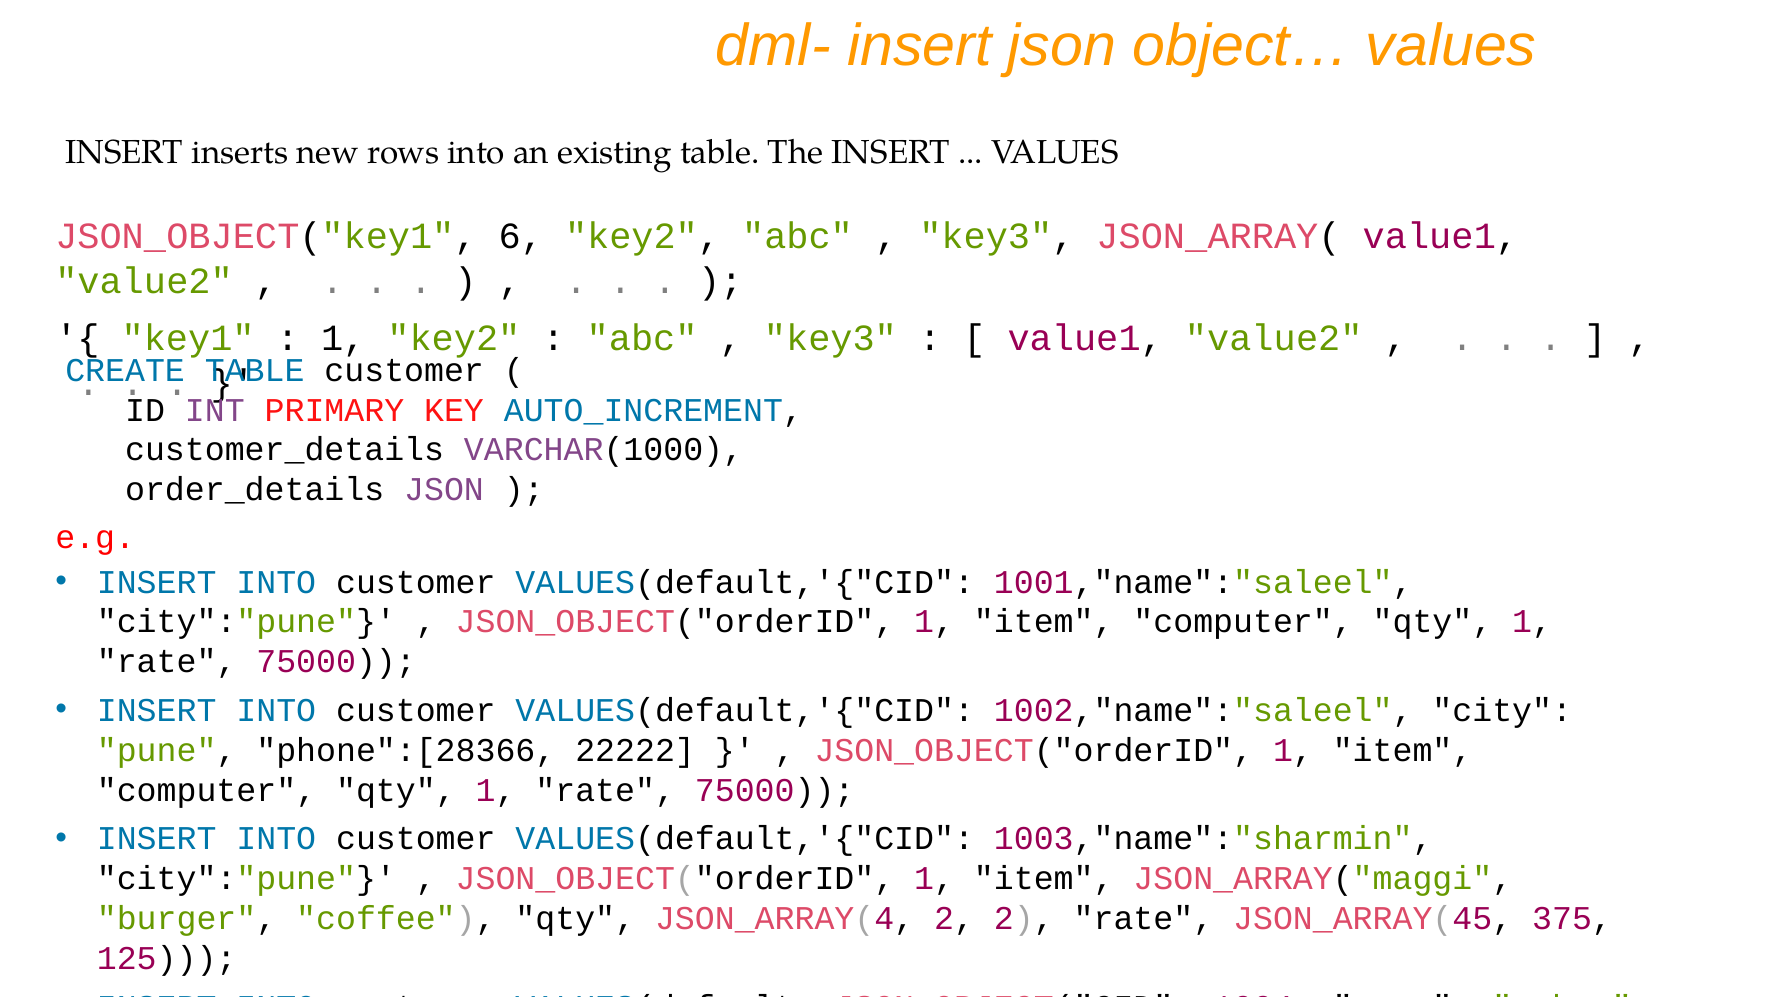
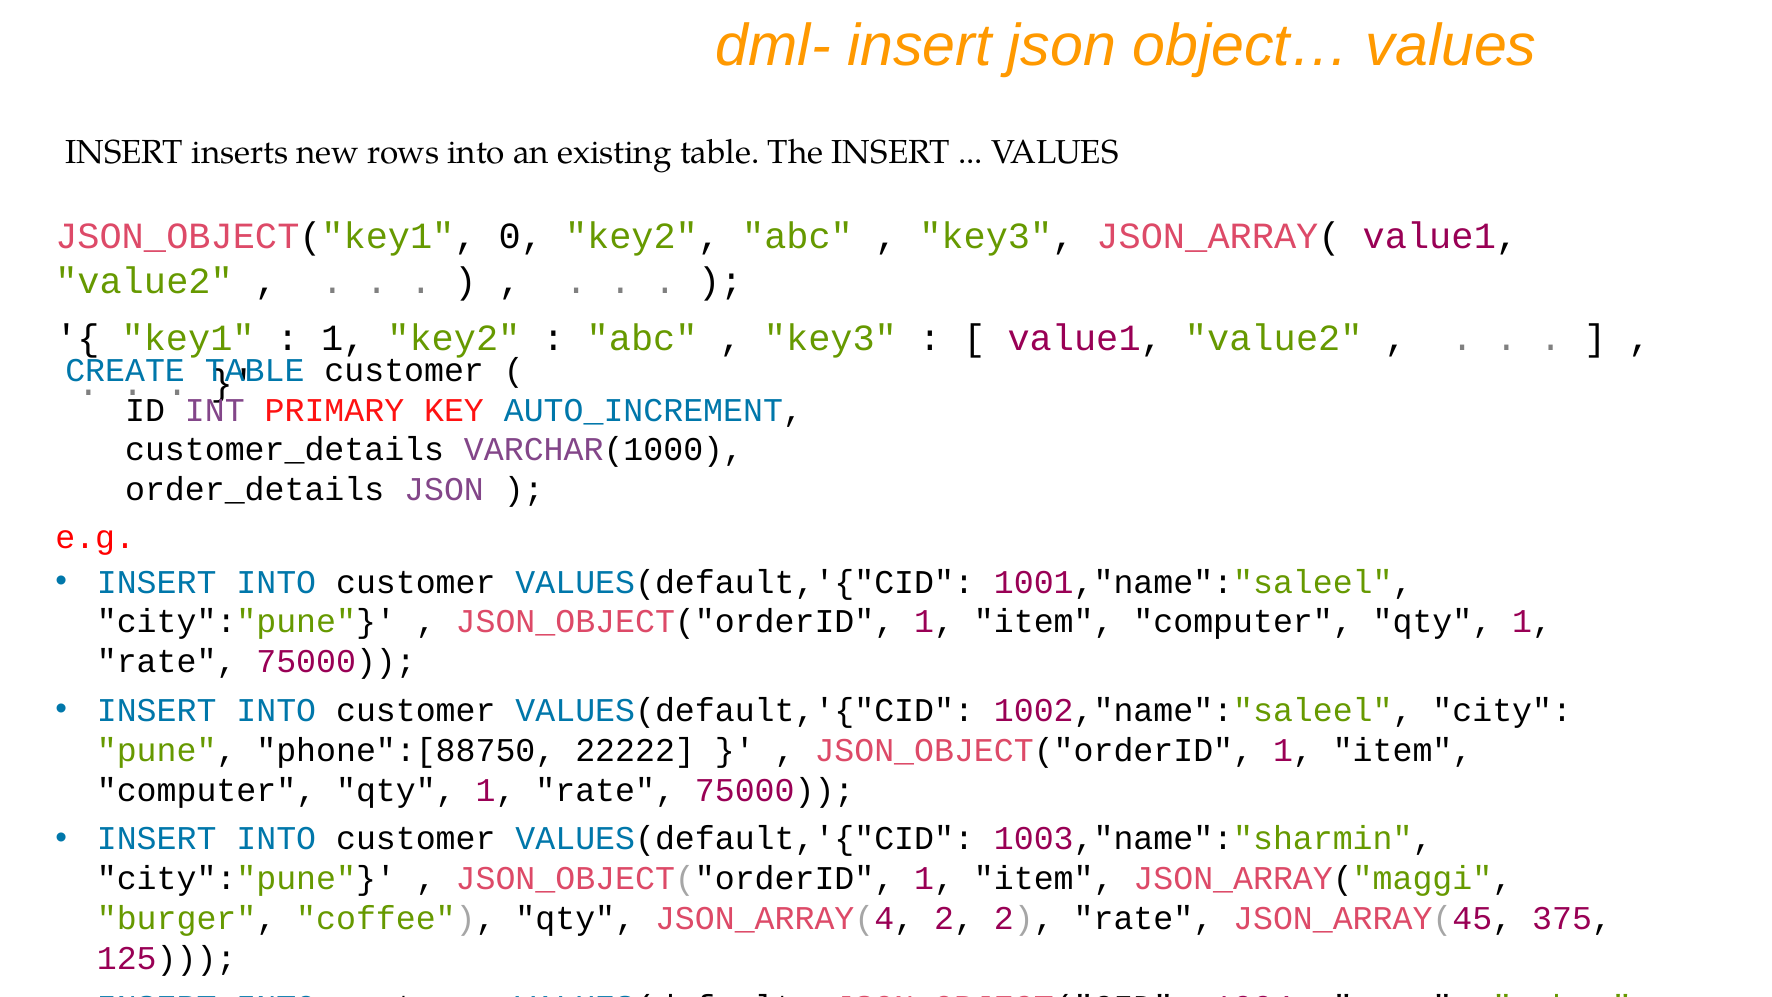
6: 6 -> 0 (521, 237)
phone":[28366: phone":[28366 -> phone":[88750 (406, 750)
